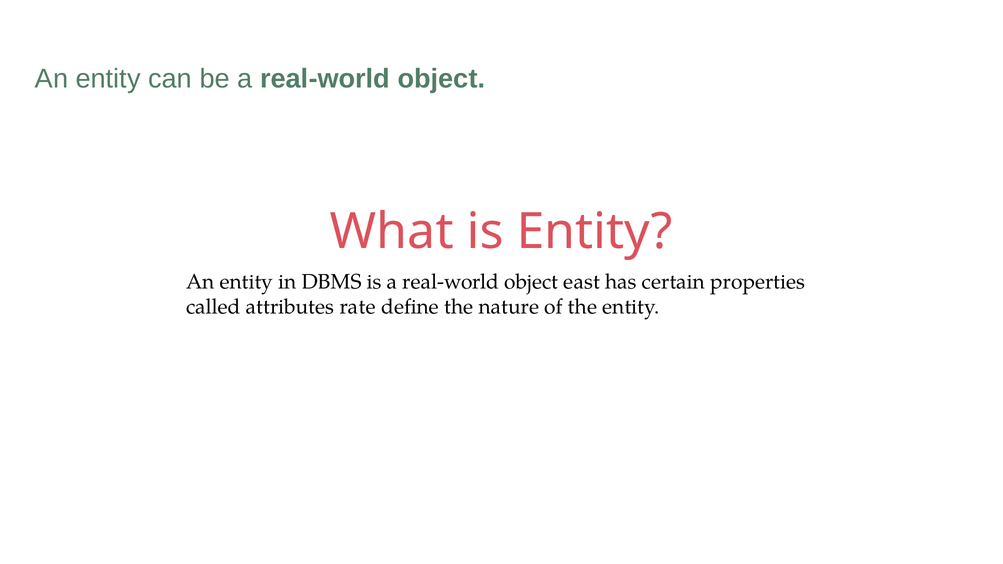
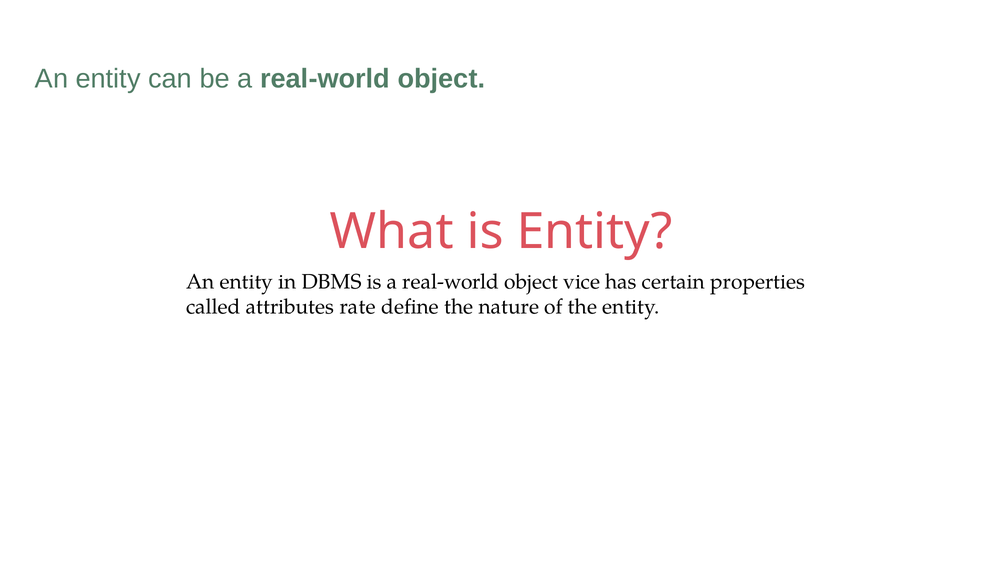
east: east -> vice (582, 282)
